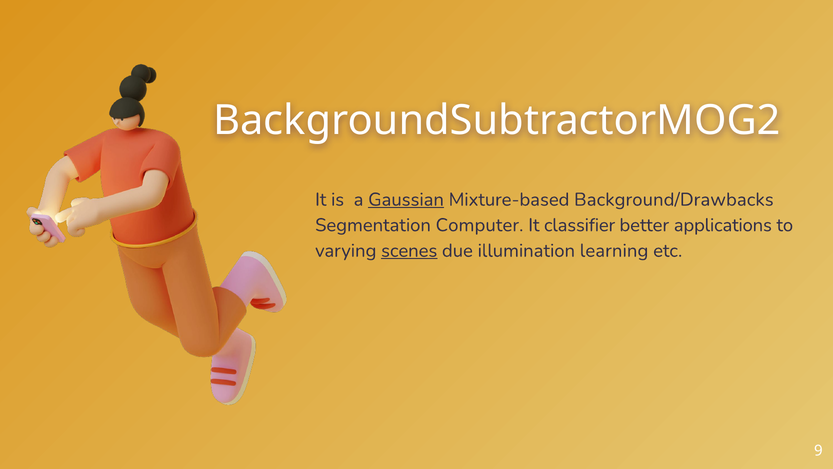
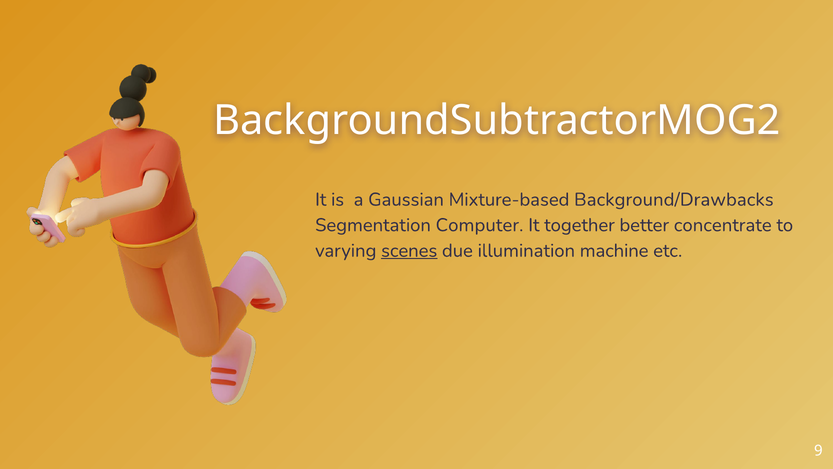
Gaussian underline: present -> none (406, 199)
classifier: classifier -> together (579, 225)
applications: applications -> concentrate (723, 225)
learning: learning -> machine (614, 250)
